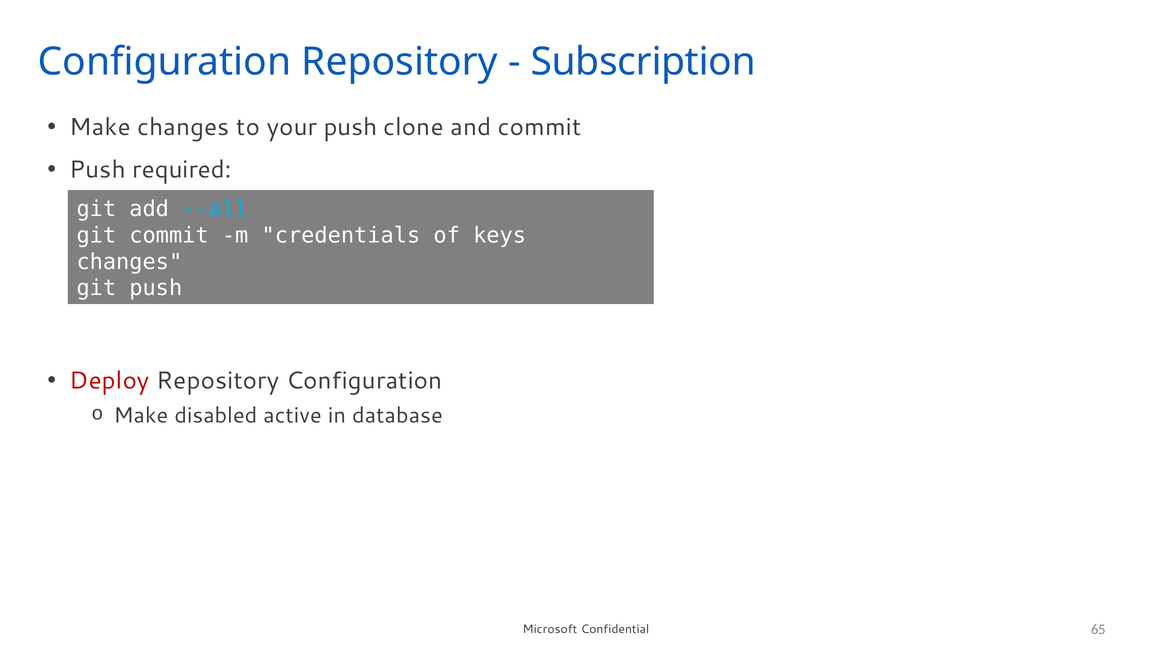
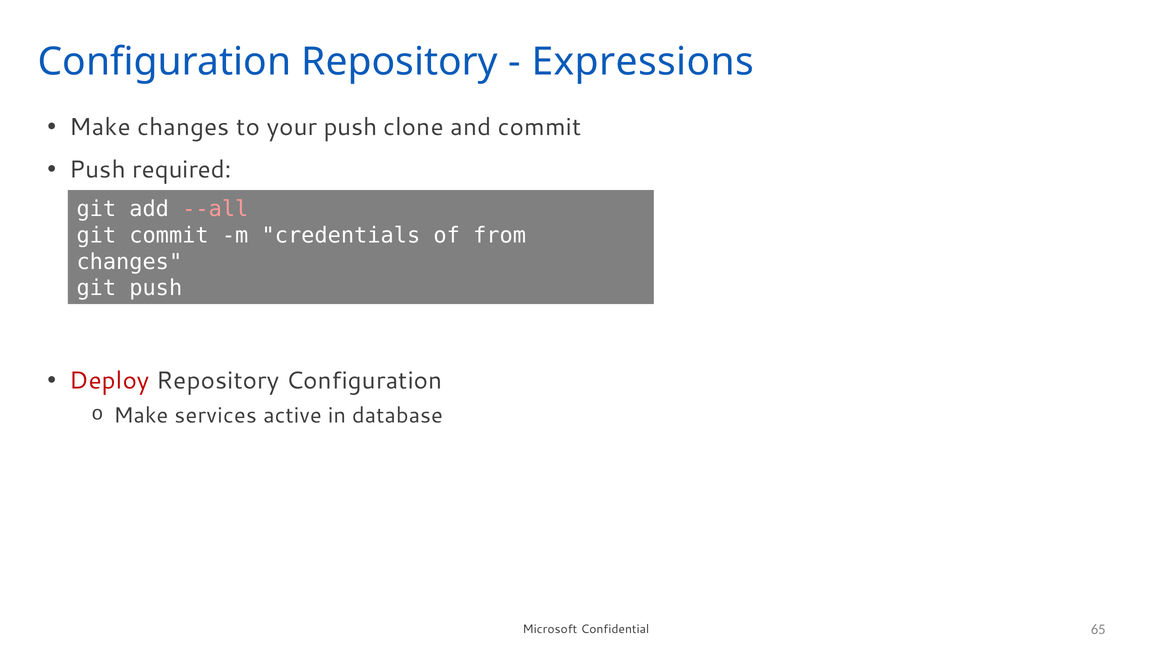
Subscription: Subscription -> Expressions (643, 62)
--all colour: light blue -> pink (215, 209)
keys: keys -> from (500, 236)
disabled: disabled -> services (216, 416)
